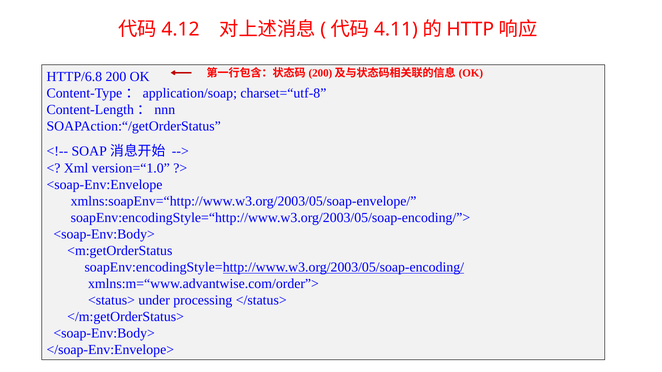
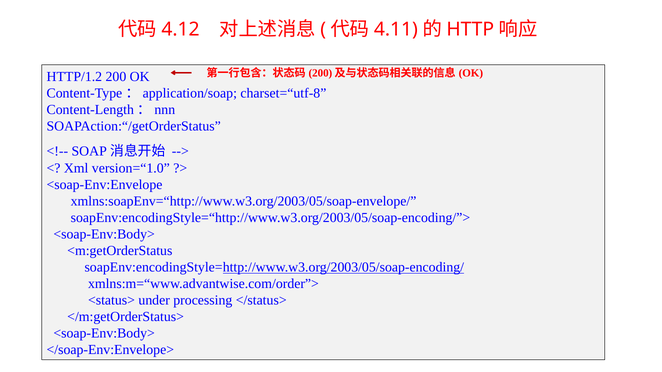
HTTP/6.8: HTTP/6.8 -> HTTP/1.2 (74, 77)
